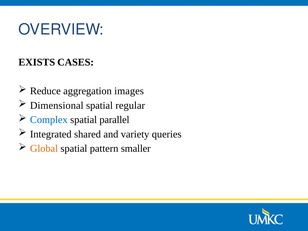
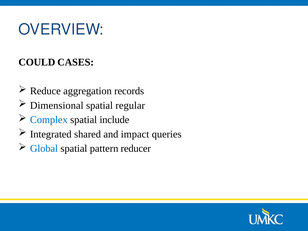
EXISTS: EXISTS -> COULD (37, 62)
images: images -> records (129, 91)
parallel: parallel -> include (114, 120)
variety: variety -> impact (135, 134)
Global colour: orange -> blue (44, 149)
smaller: smaller -> reducer (136, 149)
